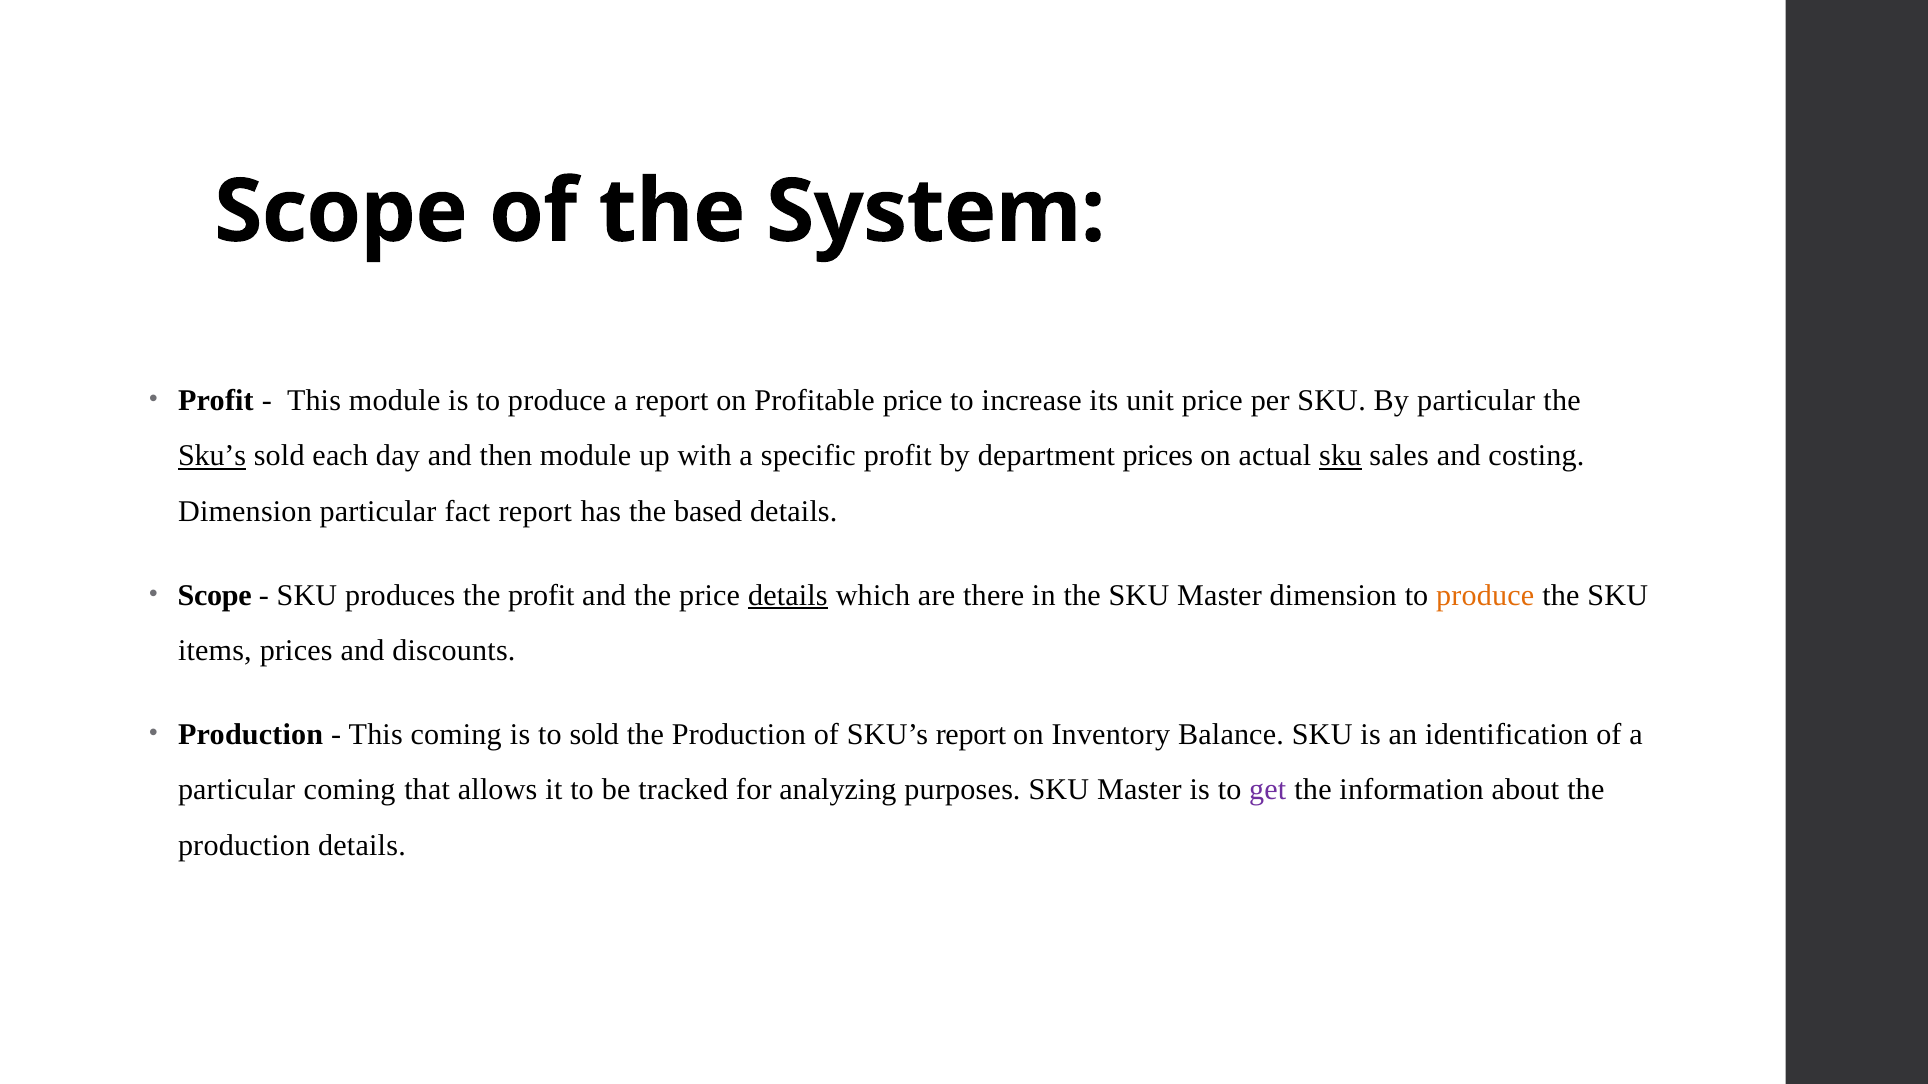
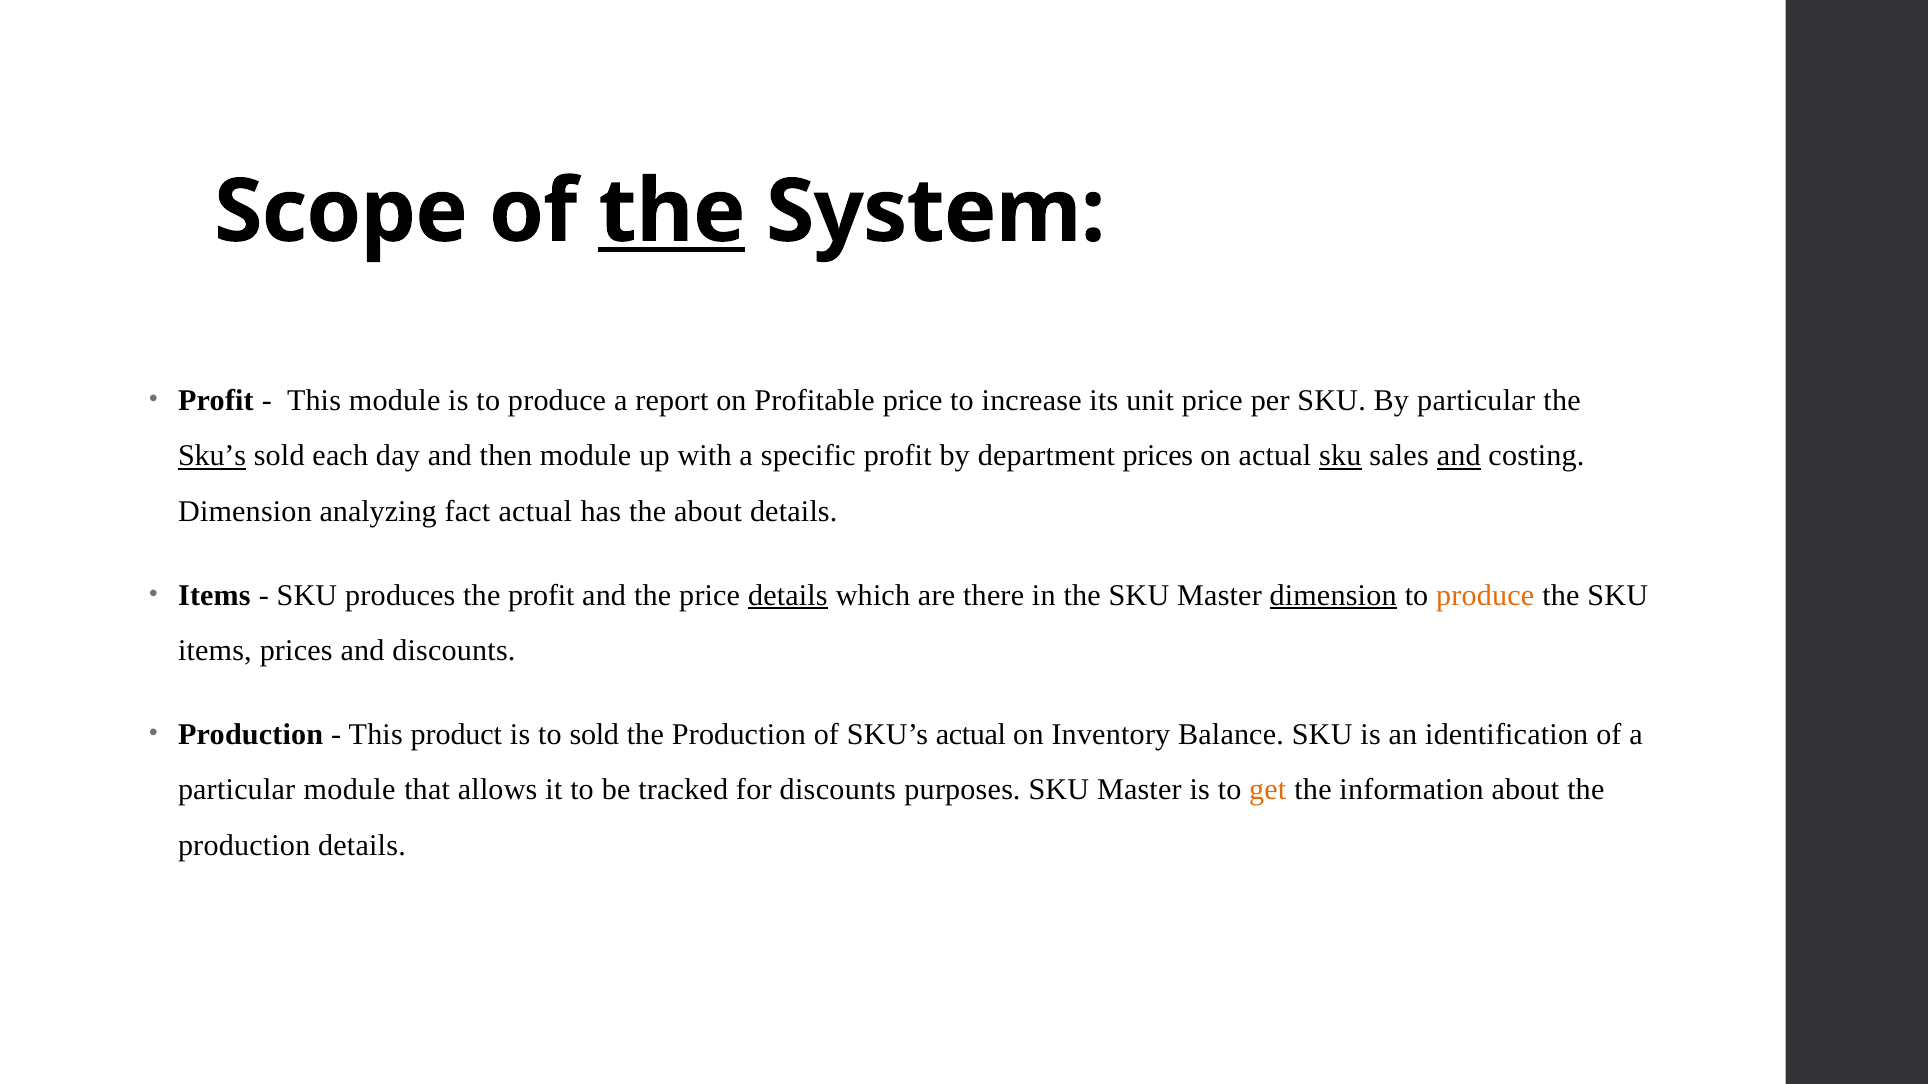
the underline: none -> present (672, 212)
and underline: none -> present (1459, 456)
Dimension particular: particular -> analyzing (378, 511)
fact report: report -> actual (535, 511)
the based: based -> about (708, 511)
Scope: Scope -> Items (214, 596)
dimension underline: none -> present (1333, 596)
This coming: coming -> product (456, 735)
SKU’s report: report -> actual (971, 735)
particular coming: coming -> module (350, 790)
for analyzing: analyzing -> discounts (838, 790)
get colour: purple -> orange (1268, 790)
